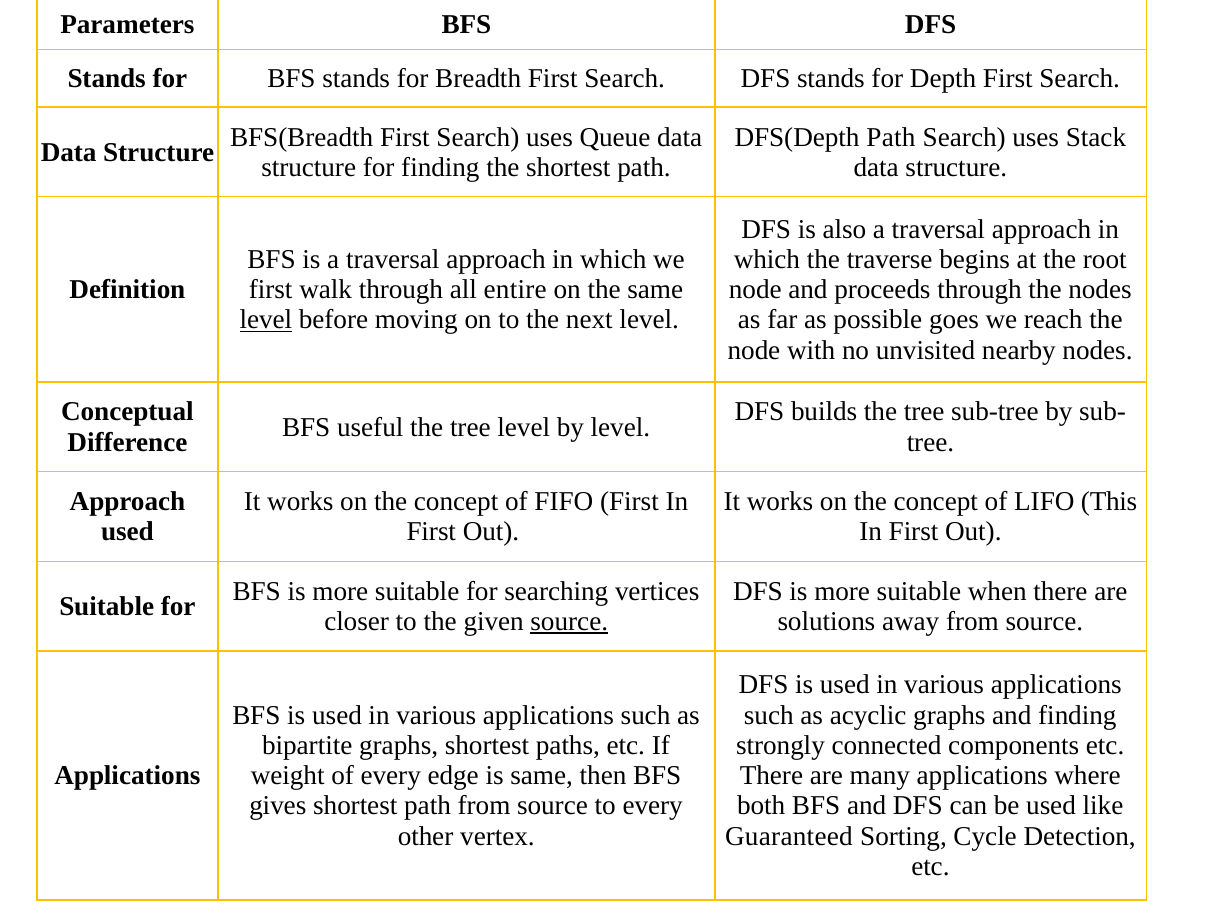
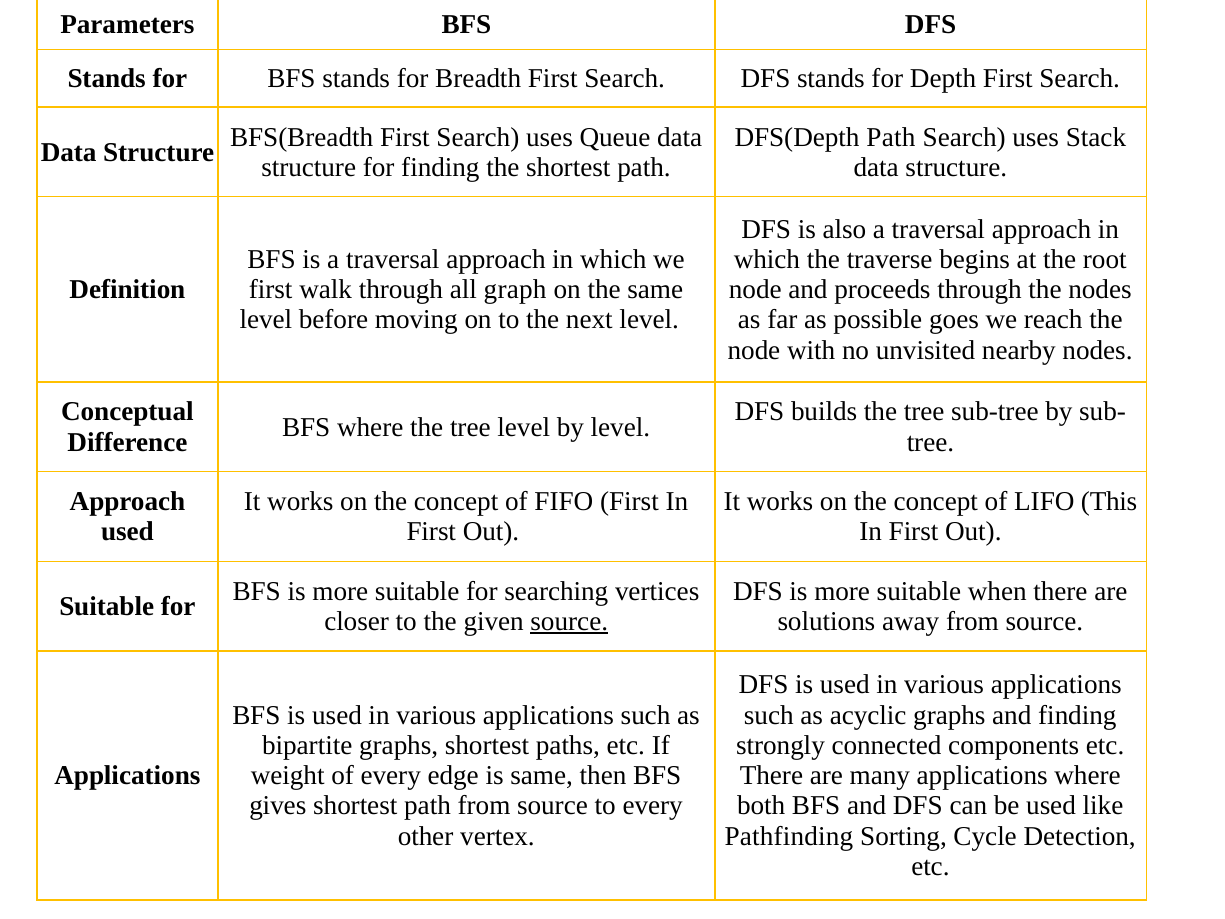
entire: entire -> graph (515, 290)
level underline: present -> none (266, 320)
BFS useful: useful -> where (370, 427)
Guaranteed: Guaranteed -> Pathfinding (789, 836)
